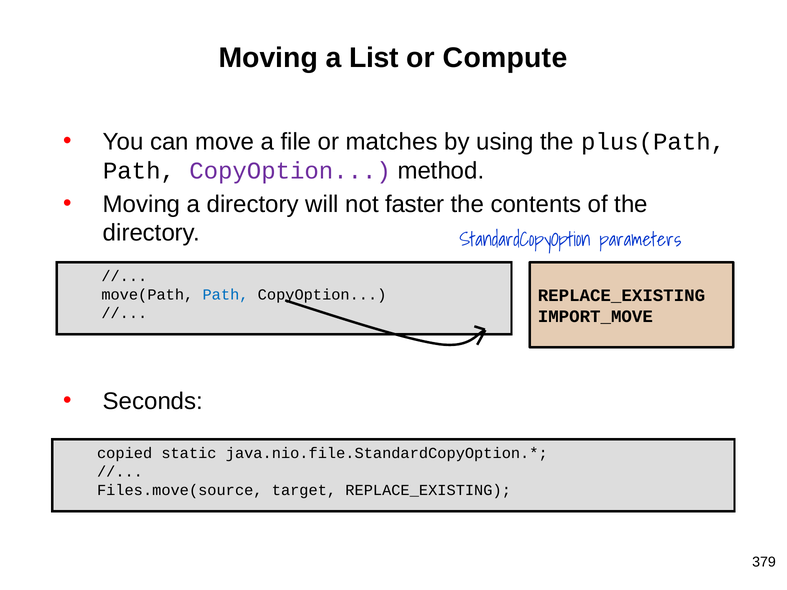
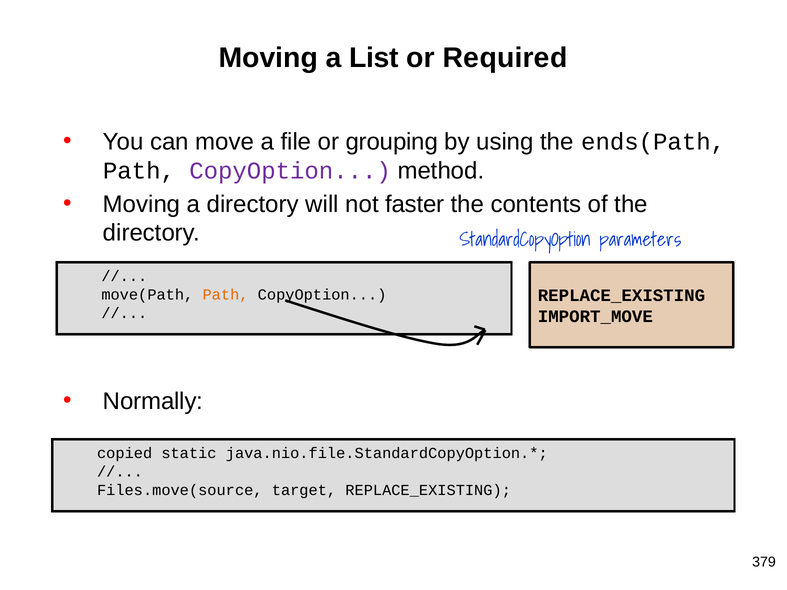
Compute: Compute -> Required (505, 58)
matches: matches -> grouping (392, 142)
plus(Path: plus(Path -> ends(Path (653, 142)
Path colour: blue -> orange (226, 295)
Seconds: Seconds -> Normally (153, 401)
